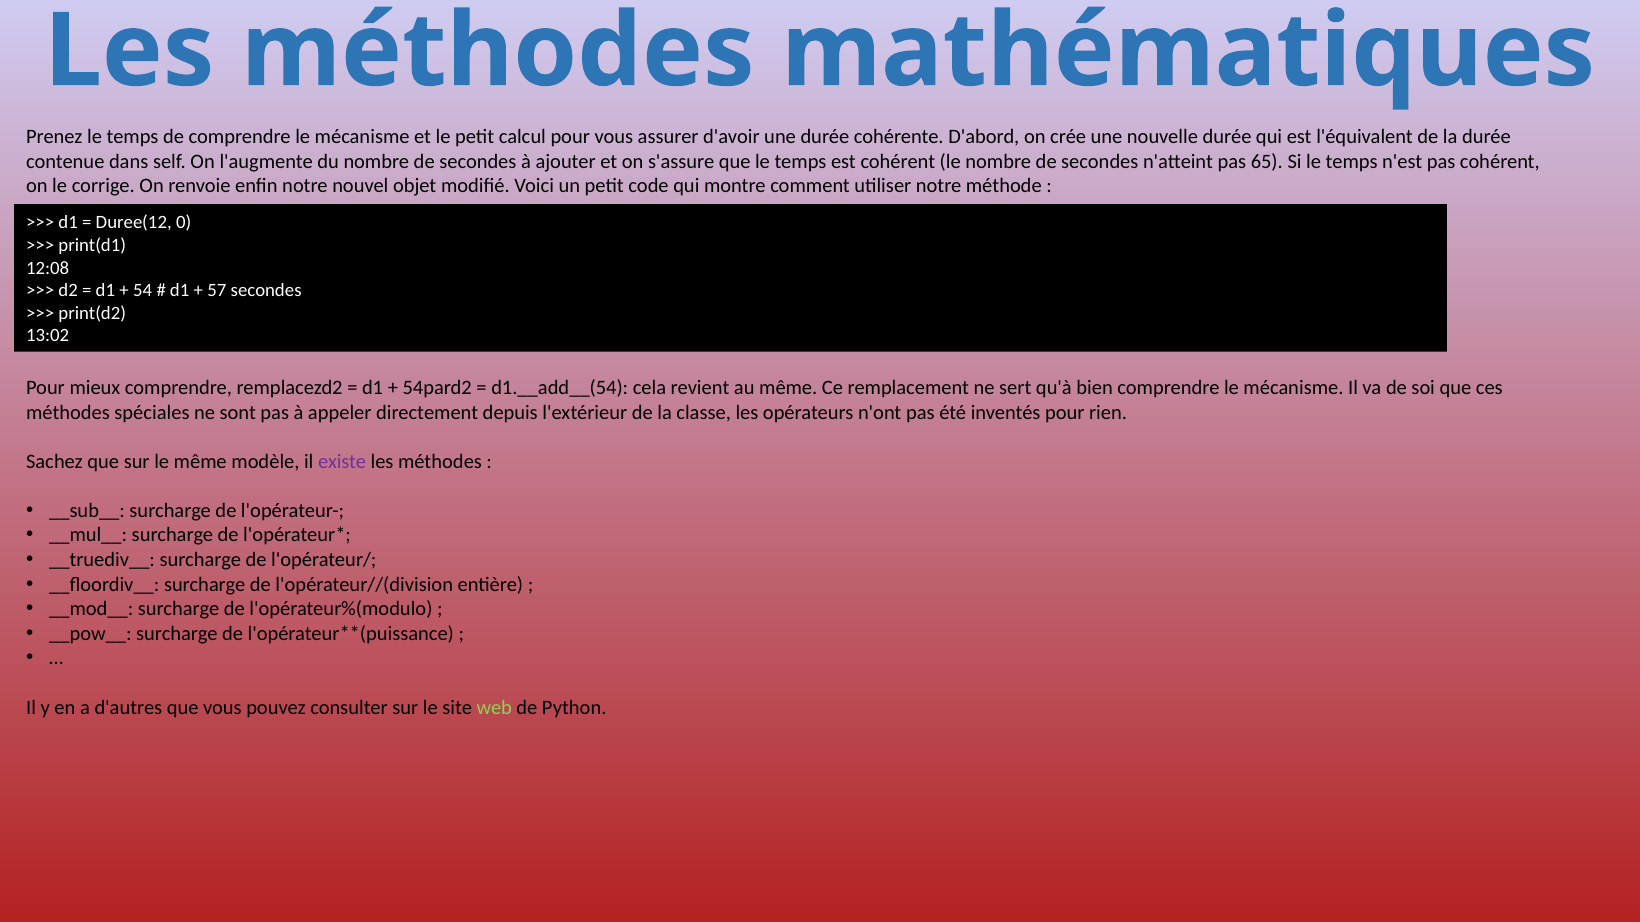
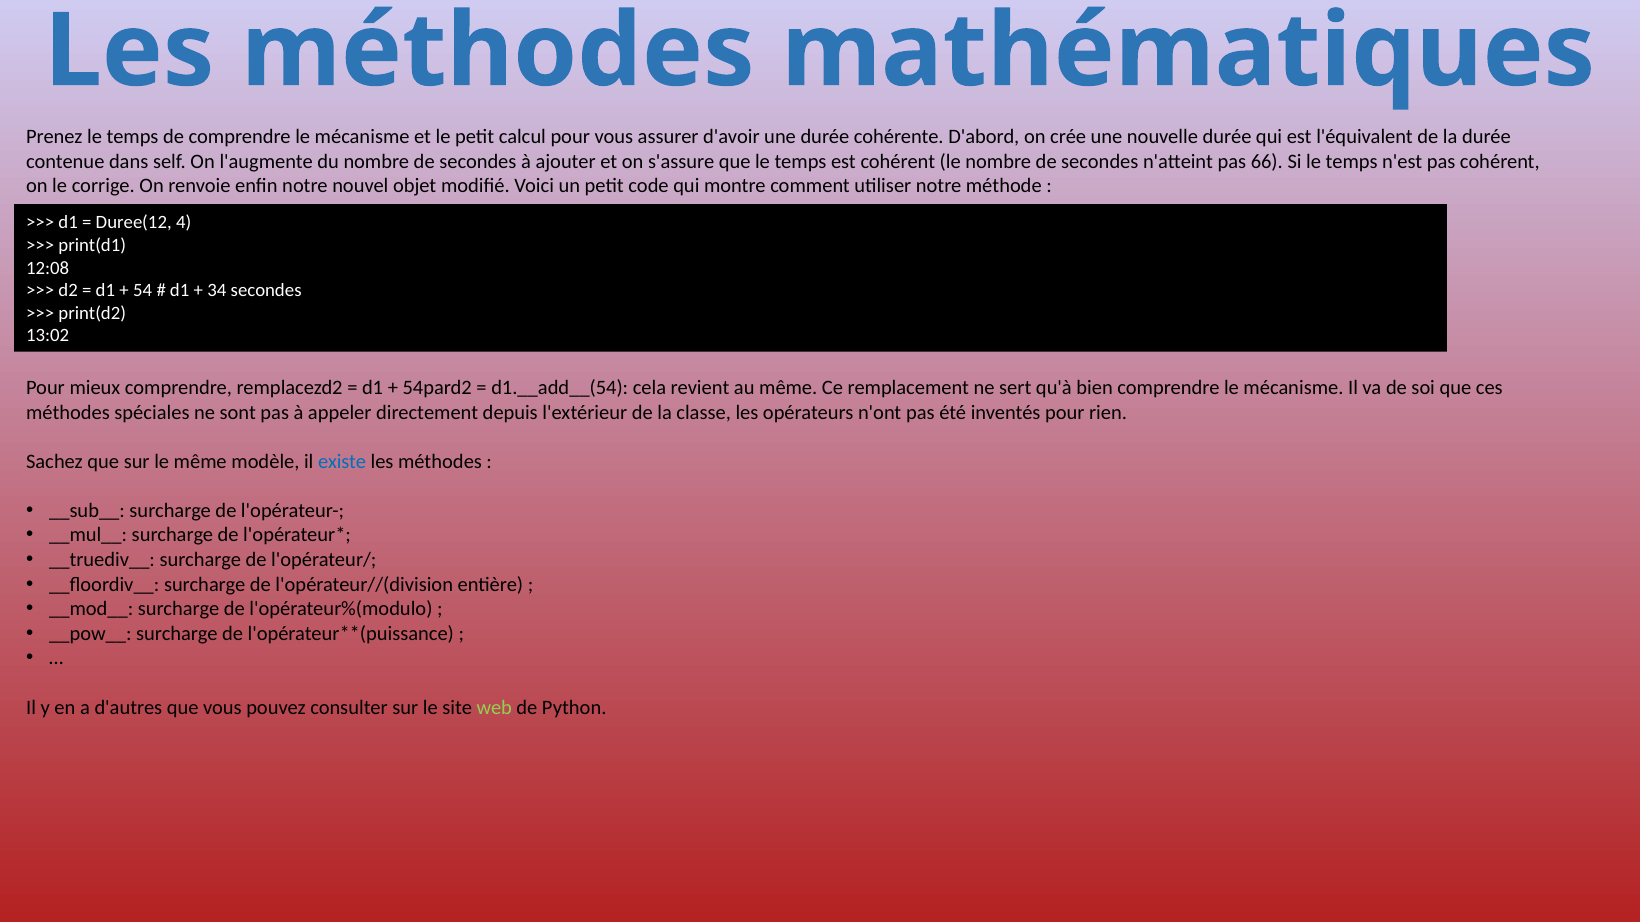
65: 65 -> 66 (1267, 162)
0: 0 -> 4 (184, 223)
57: 57 -> 34 (217, 291)
existe colour: purple -> blue (342, 462)
